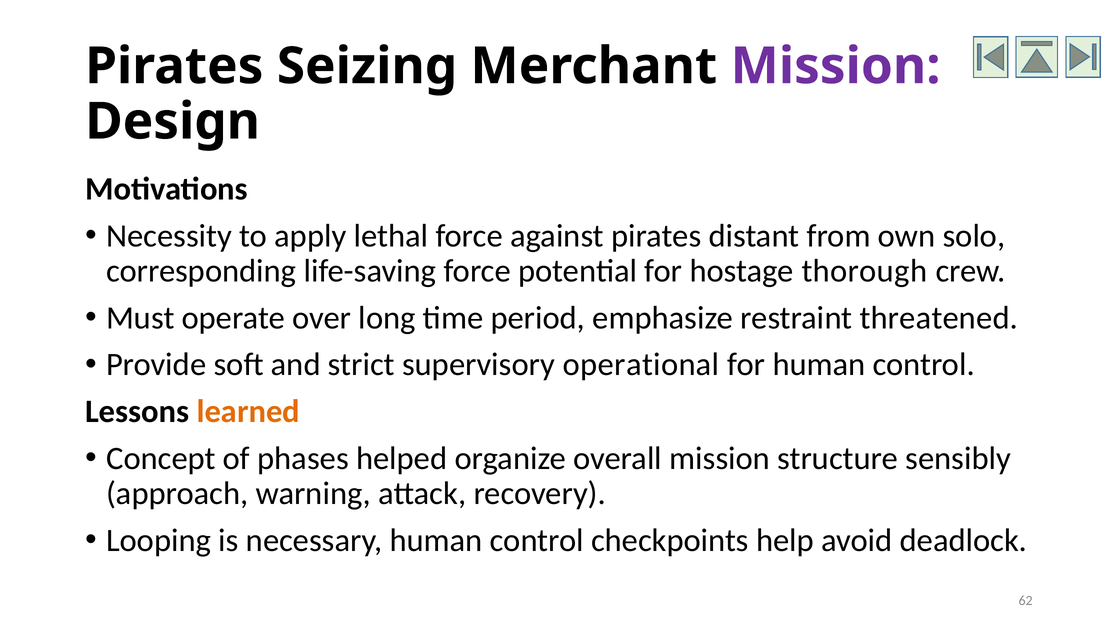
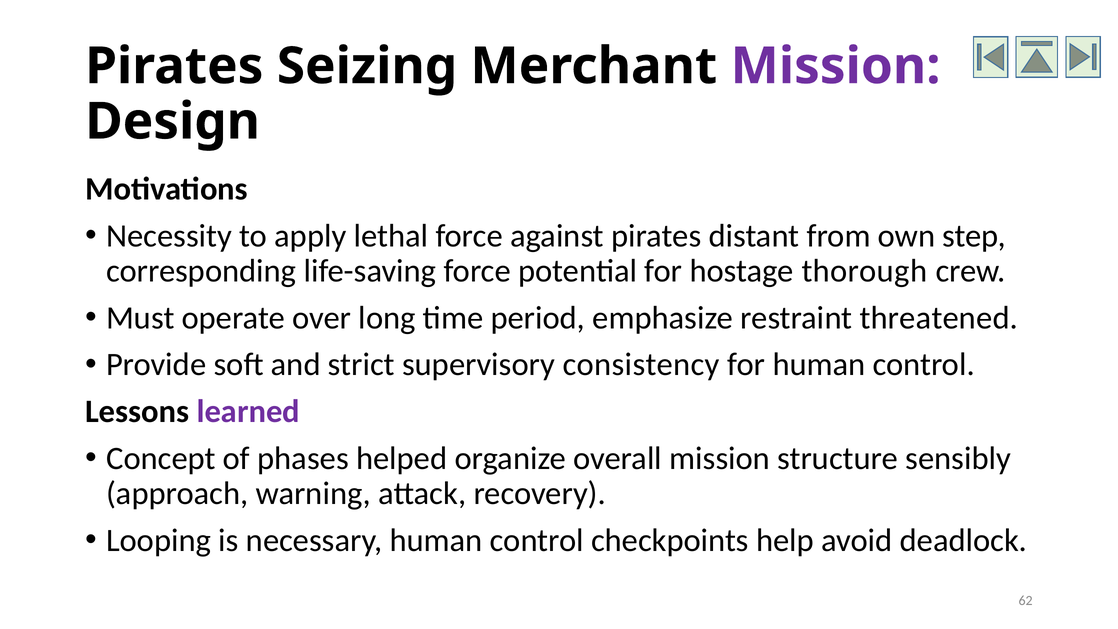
solo: solo -> step (974, 236)
operational: operational -> consistency (641, 365)
learned colour: orange -> purple (248, 411)
